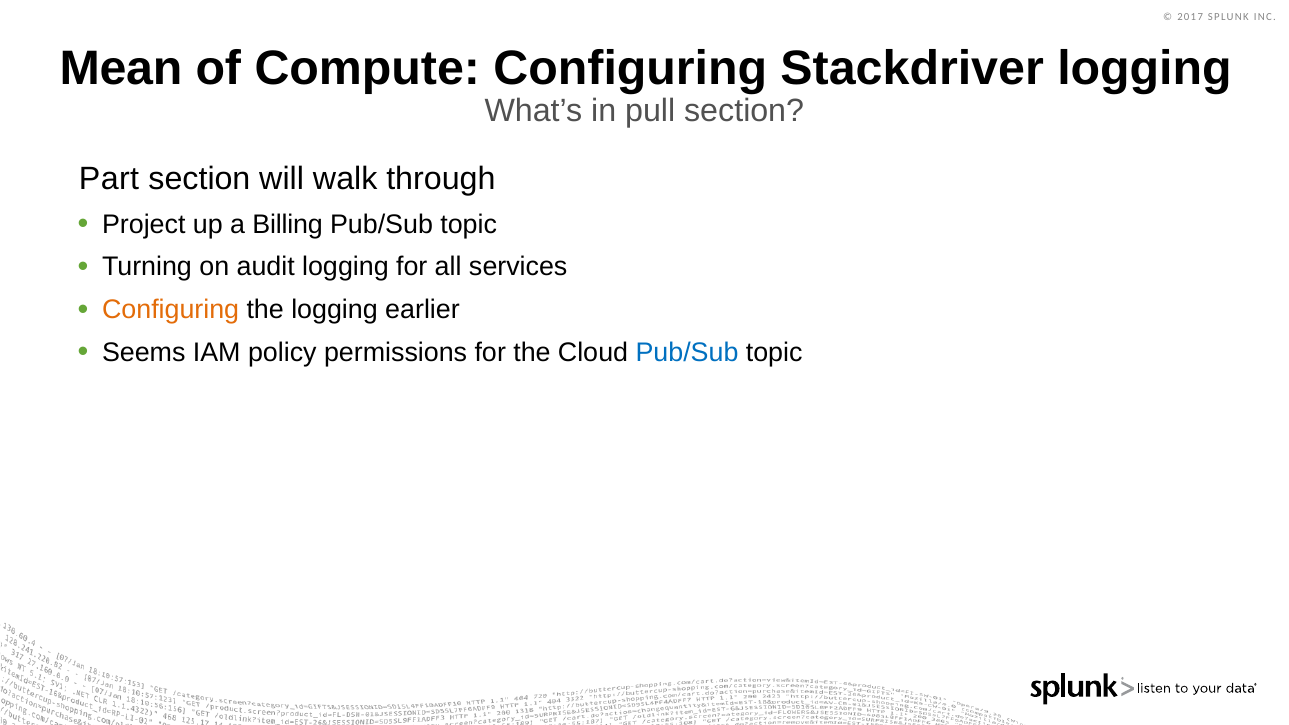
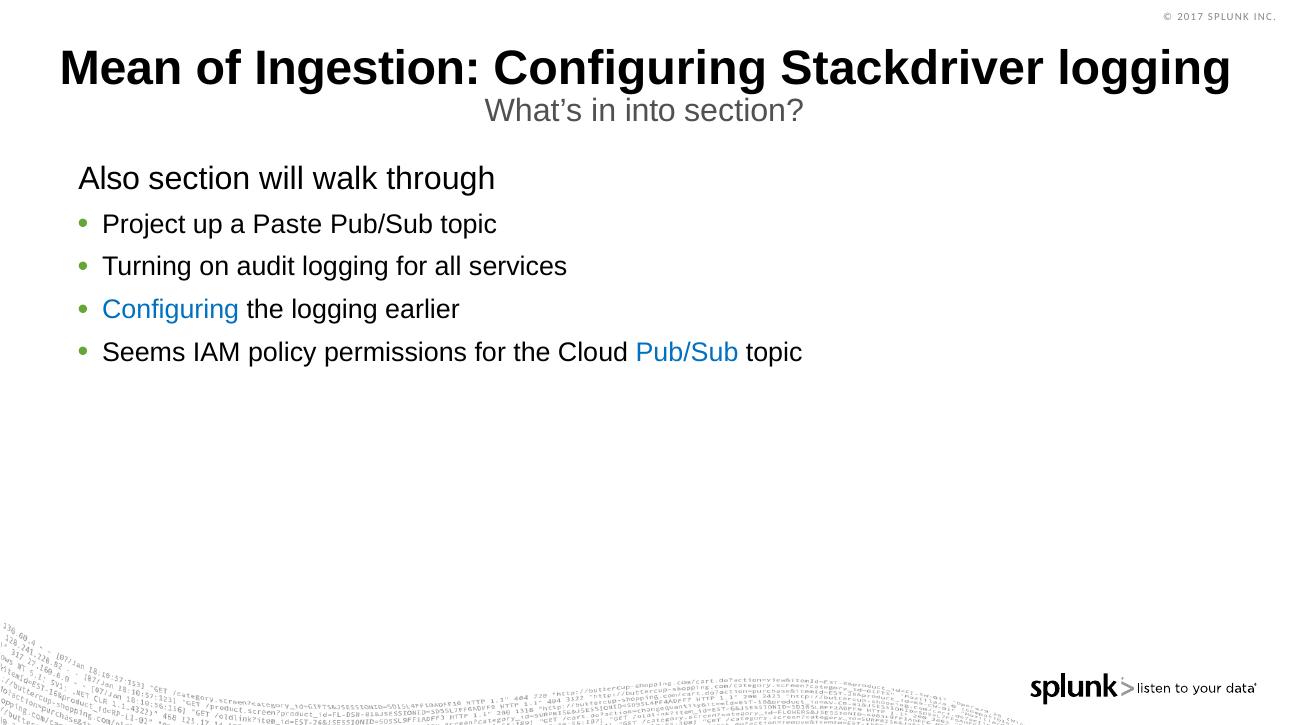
Compute: Compute -> Ingestion (368, 68)
pull: pull -> into (650, 111)
Part: Part -> Also (109, 179)
Billing: Billing -> Paste (287, 224)
Configuring colour: orange -> blue (171, 310)
